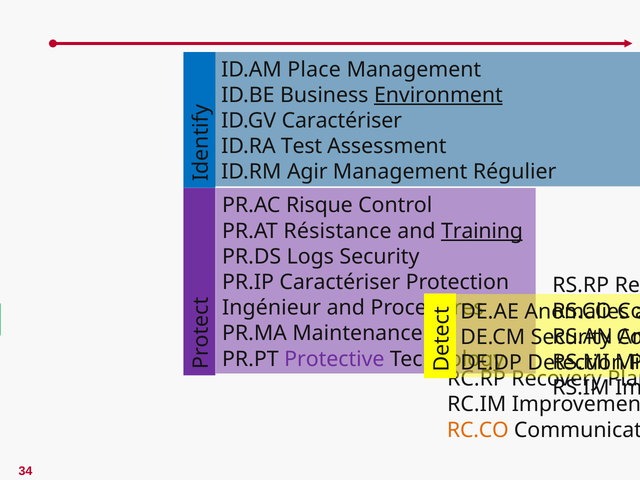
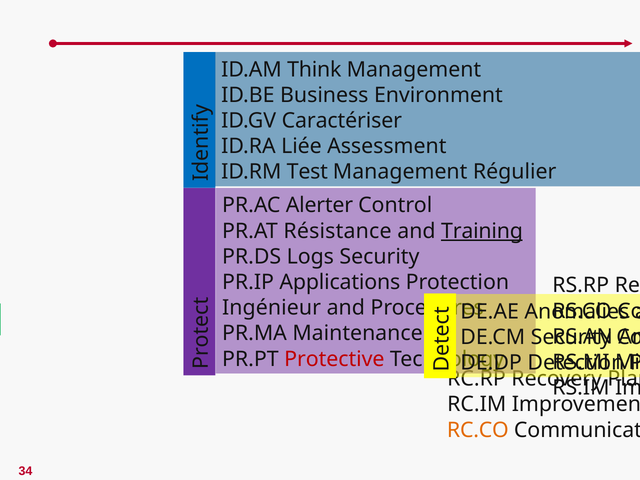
Place: Place -> Think (314, 69)
Environment underline: present -> none (438, 95)
Test: Test -> Liée (301, 146)
Agir: Agir -> Test (307, 172)
Risque: Risque -> Alerter (319, 205)
PR.IP Caractériser: Caractériser -> Applications (340, 282)
Protective colour: purple -> red (334, 359)
